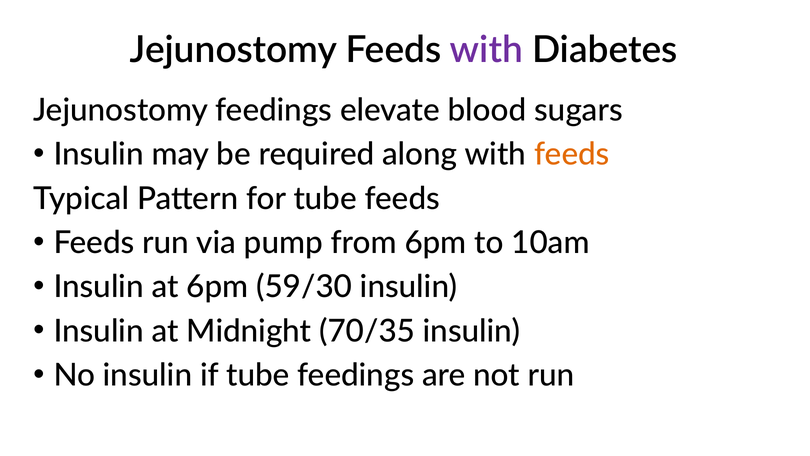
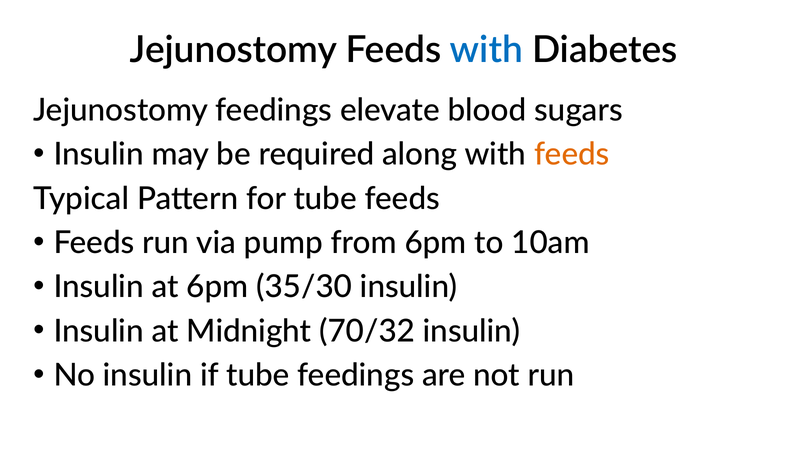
with colour: purple -> blue (486, 50)
59/30: 59/30 -> 35/30 (304, 287)
70/35: 70/35 -> 70/32 (367, 331)
